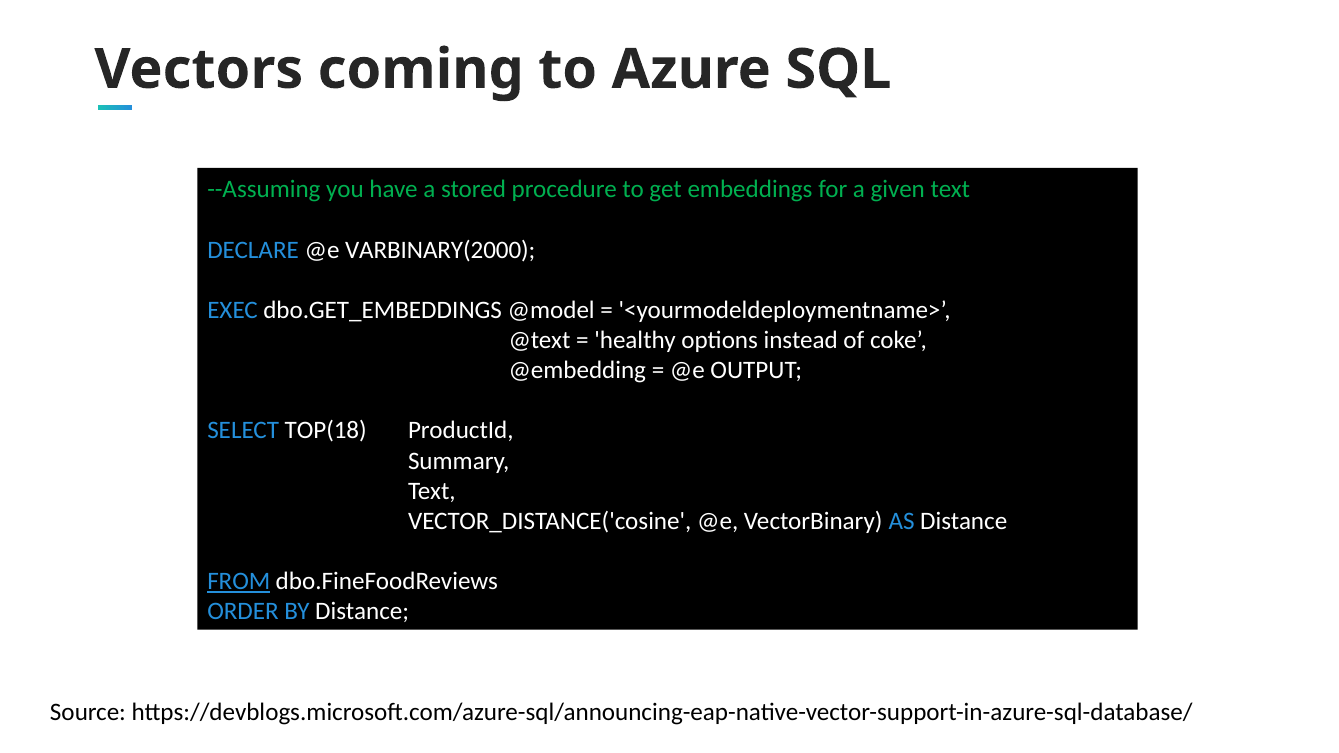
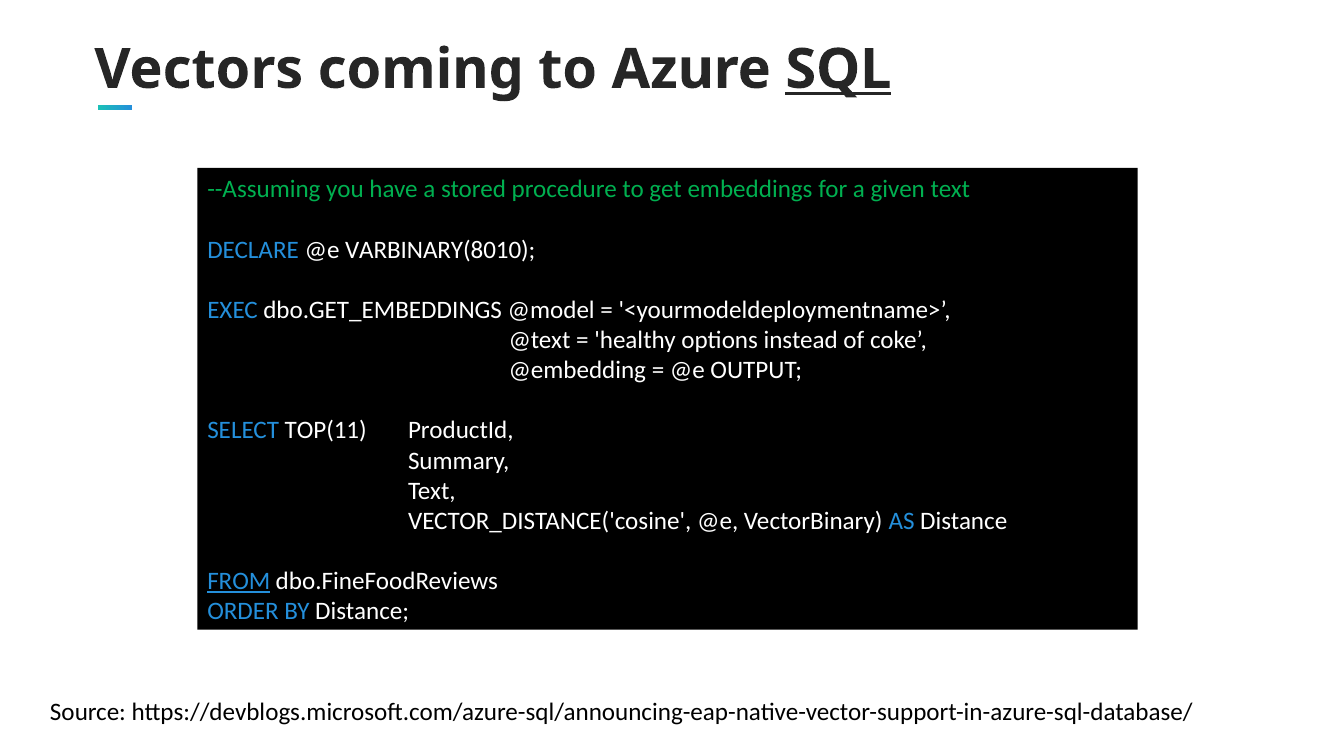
SQL underline: none -> present (838, 69)
VARBINARY(2000: VARBINARY(2000 -> VARBINARY(8010 (440, 250)
TOP(18: TOP(18 -> TOP(11 (326, 431)
